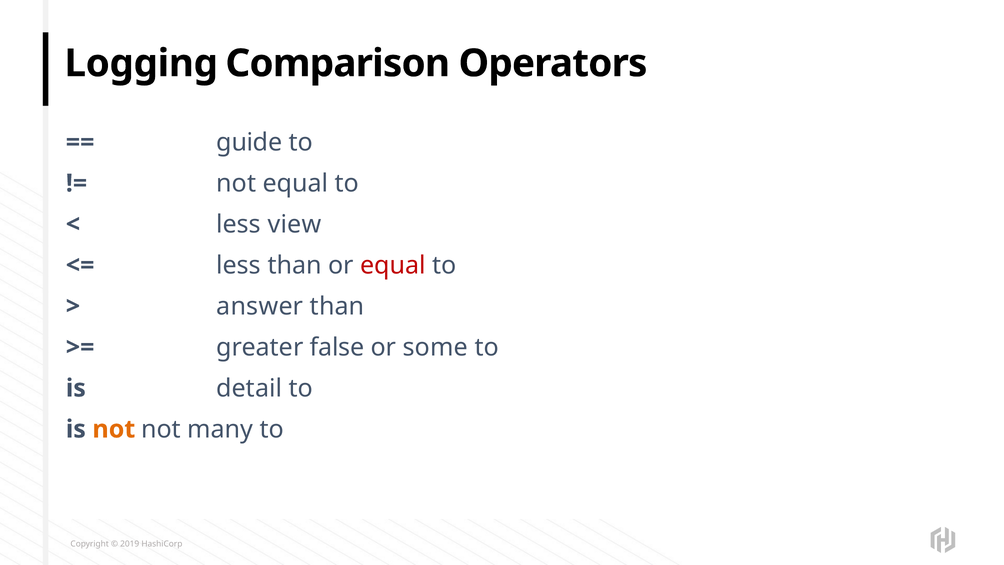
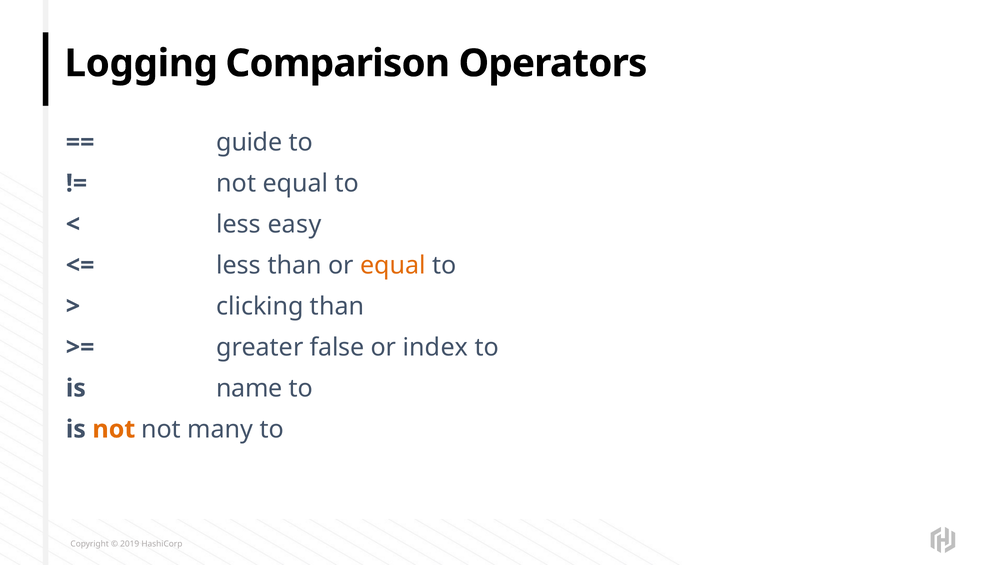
view: view -> easy (294, 224)
equal colour: red -> orange (393, 265)
answer: answer -> clicking (260, 306)
some: some -> index (435, 347)
detail: detail -> name (249, 388)
